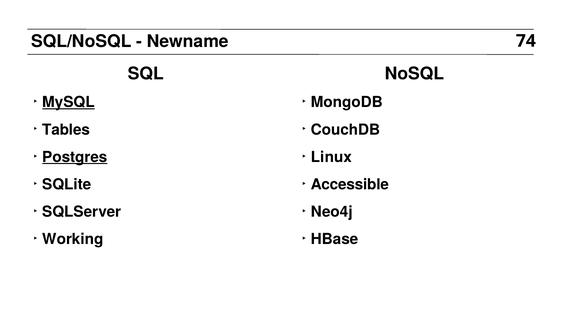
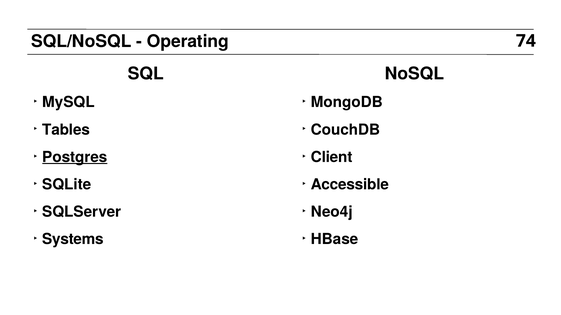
Newname: Newname -> Operating (188, 42)
MySQL underline: present -> none (69, 102)
Linux: Linux -> Client (332, 157)
Working: Working -> Systems (73, 239)
